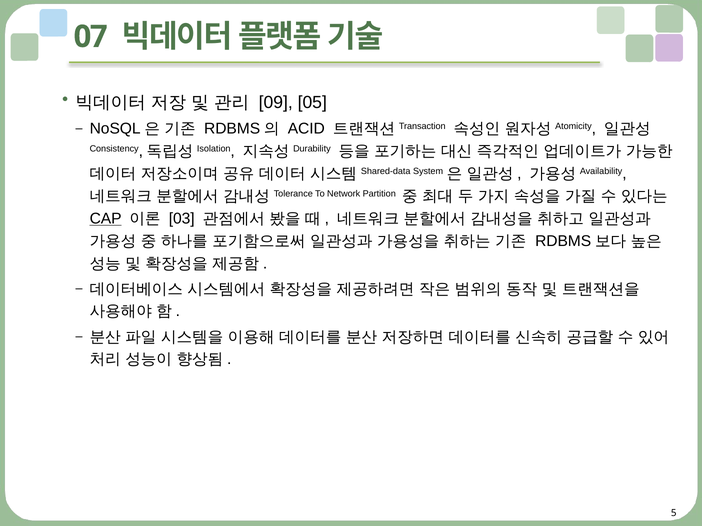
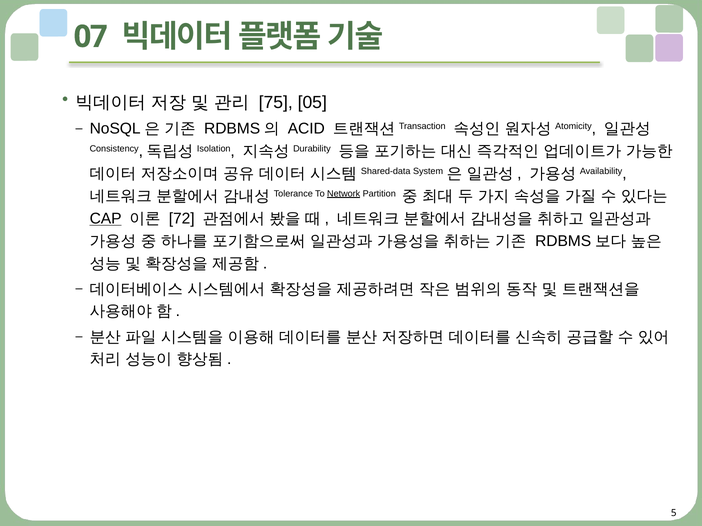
09: 09 -> 75 (276, 102)
Network underline: none -> present (344, 194)
03: 03 -> 72 (182, 219)
